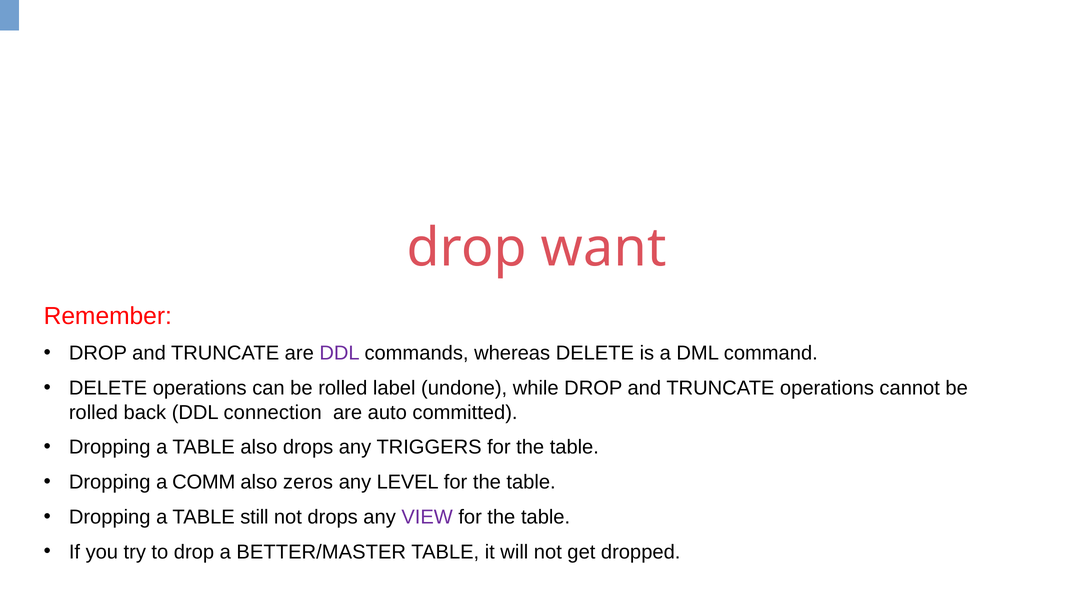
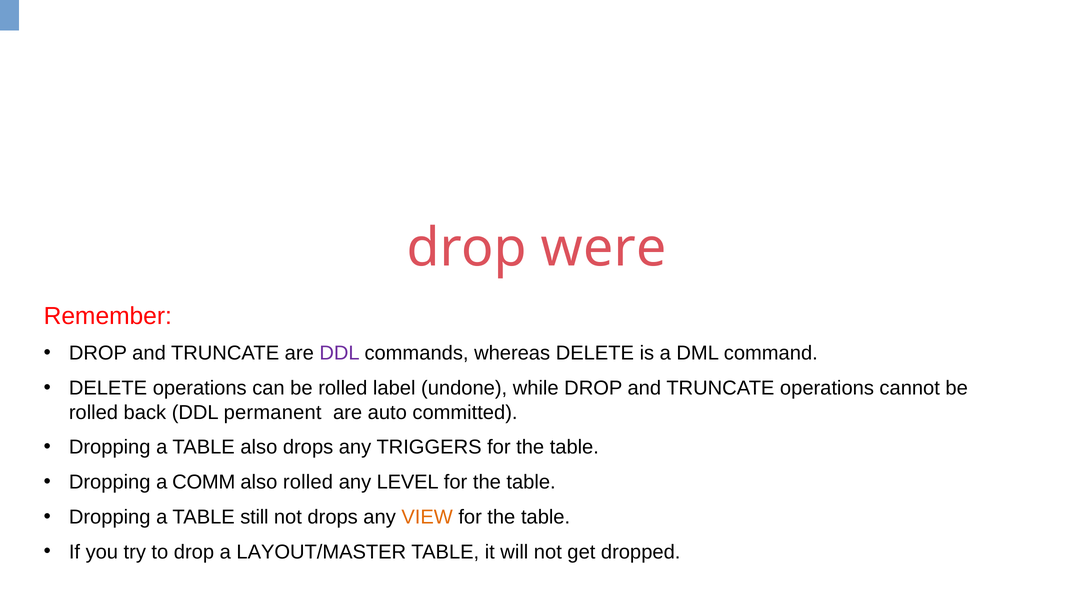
want: want -> were (604, 248)
connection: connection -> permanent (273, 412)
also zeros: zeros -> rolled (308, 482)
VIEW colour: purple -> orange (427, 517)
BETTER/MASTER: BETTER/MASTER -> LAYOUT/MASTER (321, 552)
